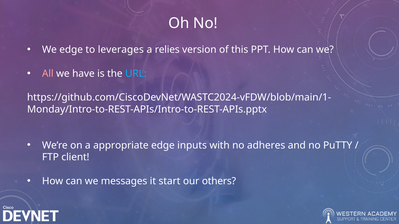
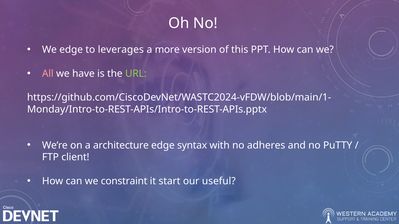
relies: relies -> more (167, 50)
URL colour: light blue -> light green (136, 74)
appropriate: appropriate -> architecture (121, 146)
inputs: inputs -> syntax (192, 146)
messages: messages -> constraint (124, 181)
others: others -> useful (219, 181)
